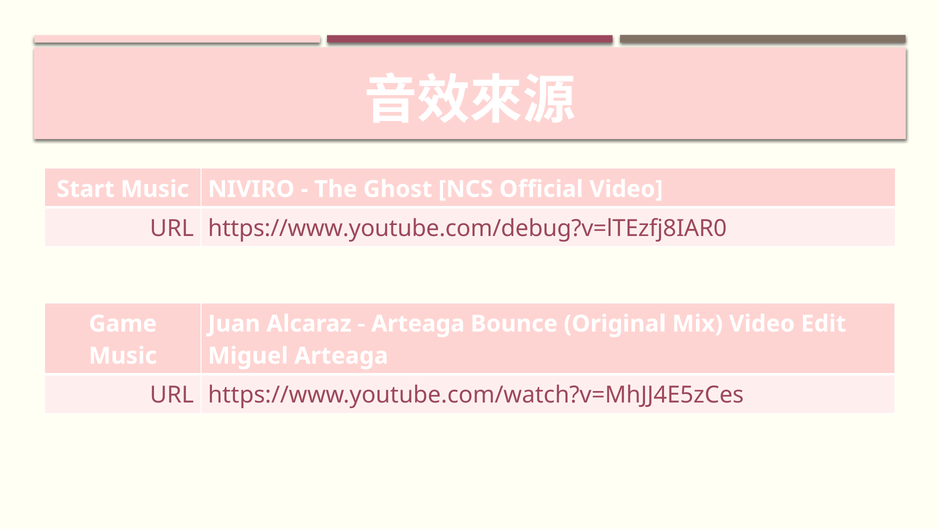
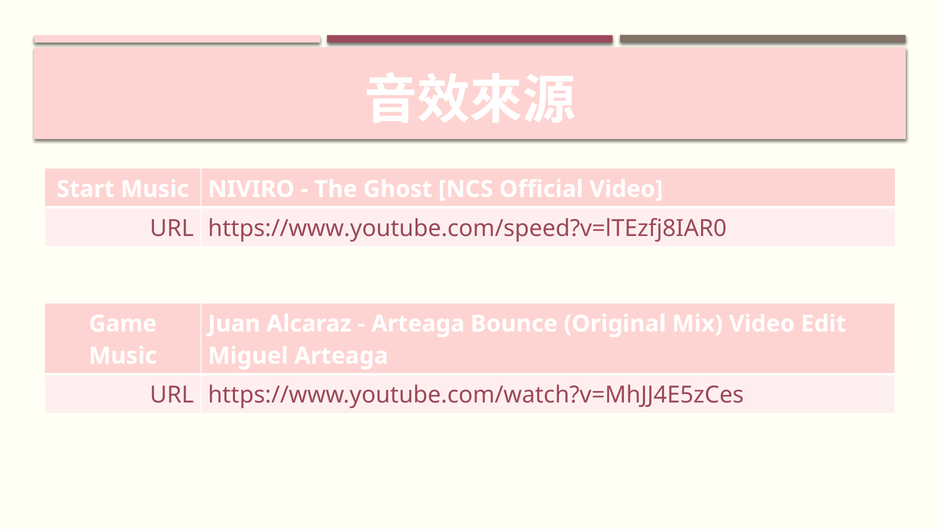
https://www.youtube.com/debug?v=lTEzfj8IAR0: https://www.youtube.com/debug?v=lTEzfj8IAR0 -> https://www.youtube.com/speed?v=lTEzfj8IAR0 (467, 228)
